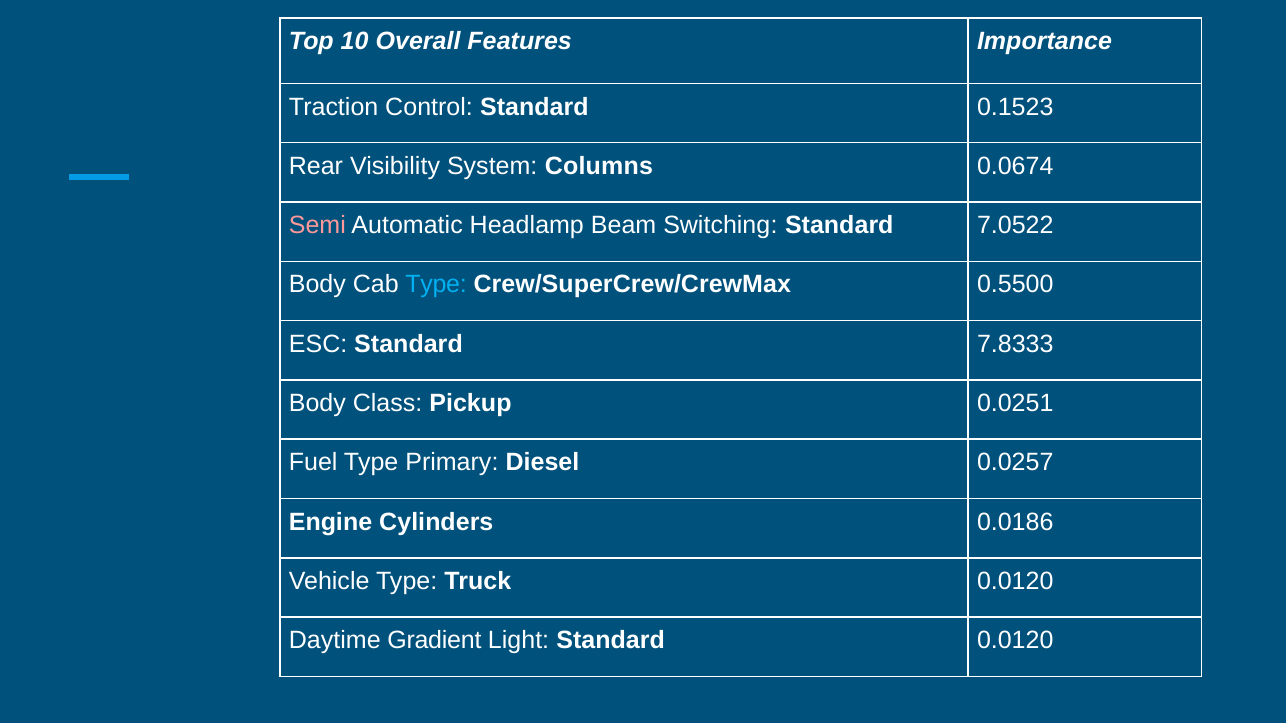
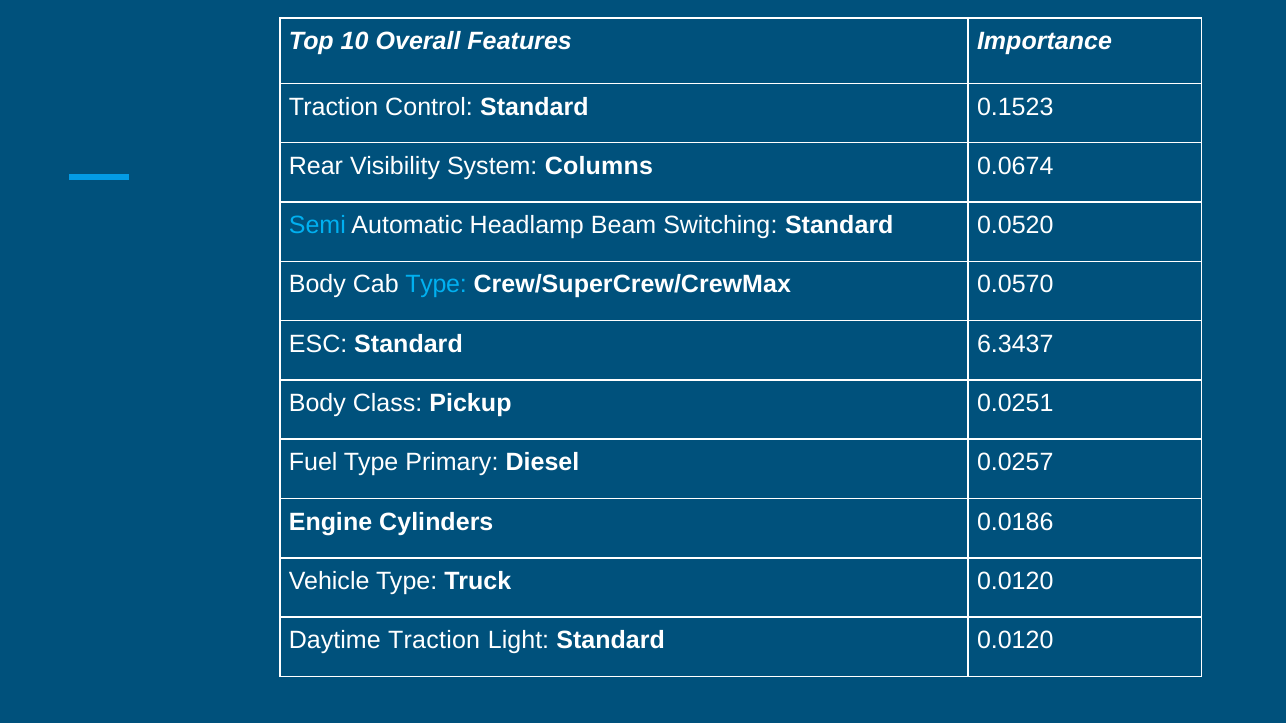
Semi colour: pink -> light blue (317, 226)
7.0522: 7.0522 -> 0.0520 (1015, 226)
0.5500: 0.5500 -> 0.0570 (1015, 285)
7.8333: 7.8333 -> 6.3437 (1015, 344)
Daytime Gradient: Gradient -> Traction (434, 641)
